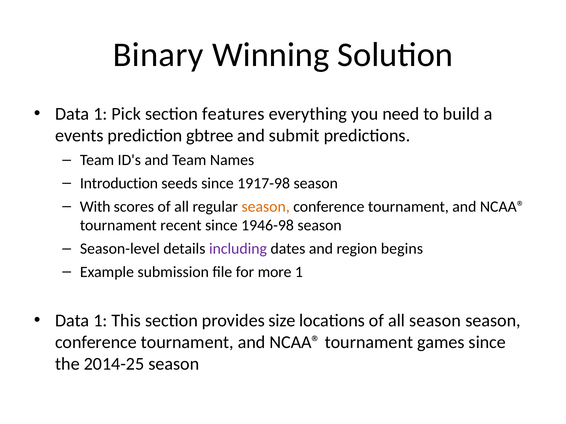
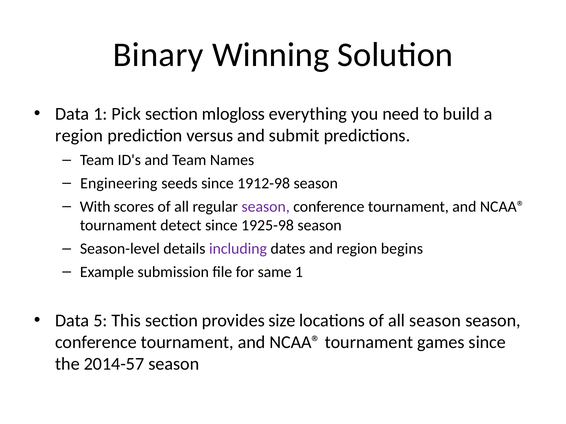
features: features -> mlogloss (233, 114)
events: events -> region (79, 136)
gbtree: gbtree -> versus (210, 136)
Introduction: Introduction -> Engineering (119, 183)
1917-98: 1917-98 -> 1912-98 (264, 183)
season colour: orange -> purple (266, 207)
recent: recent -> detect (181, 226)
1946-98: 1946-98 -> 1925-98 (268, 226)
more: more -> same (275, 272)
1: 1 -> 5 (100, 321)
2014-25: 2014-25 -> 2014-57 (114, 364)
